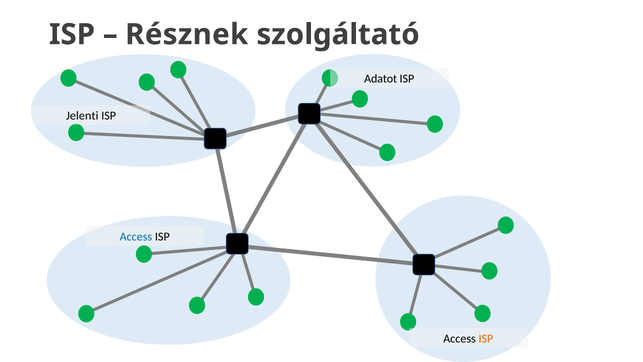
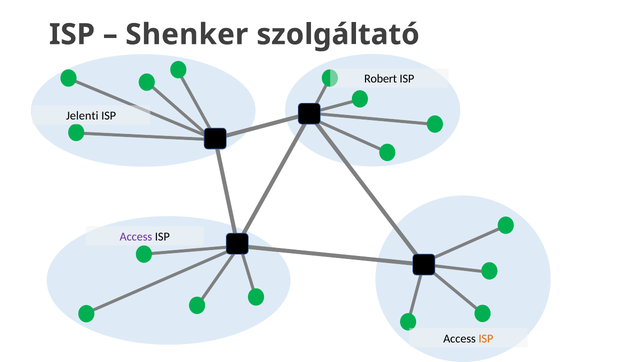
Résznek: Résznek -> Shenker (187, 34)
Adatot: Adatot -> Robert (381, 79)
Access colour: blue -> purple (136, 236)
